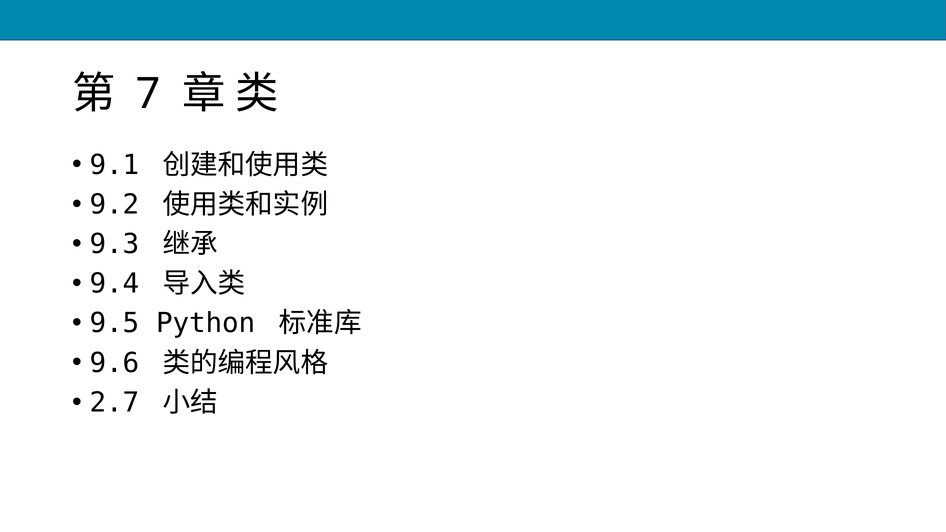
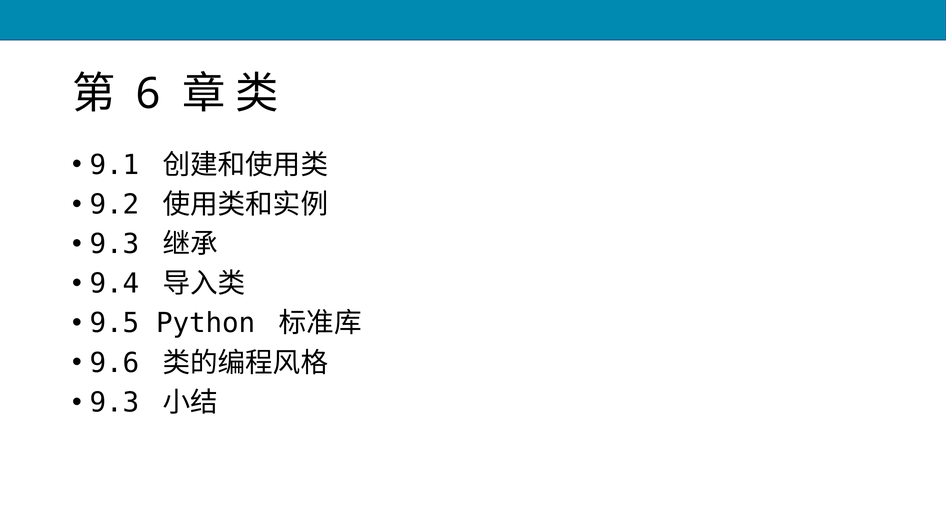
7: 7 -> 6 (148, 94)
2.7: 2.7 -> 9.3 (115, 403)
